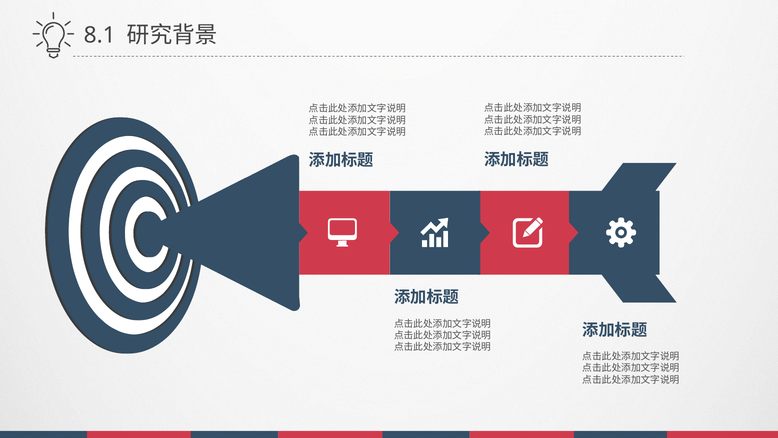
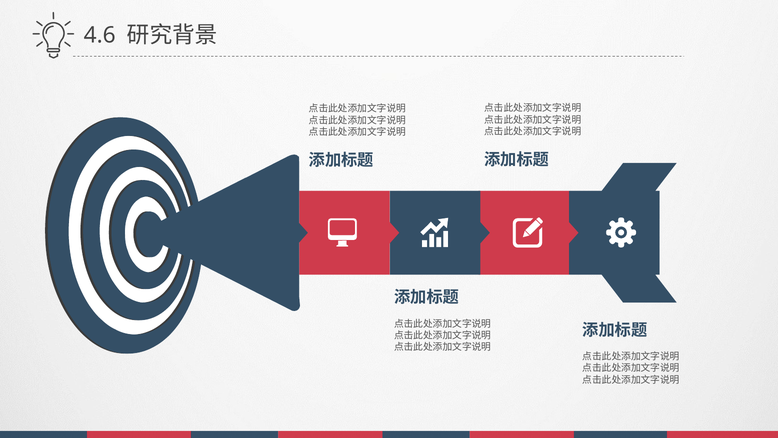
8.1: 8.1 -> 4.6 (100, 35)
